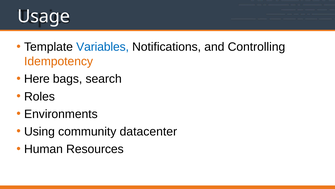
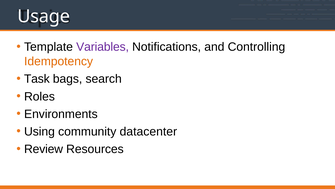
Variables colour: blue -> purple (103, 47)
Here: Here -> Task (37, 79)
Human: Human -> Review (44, 149)
